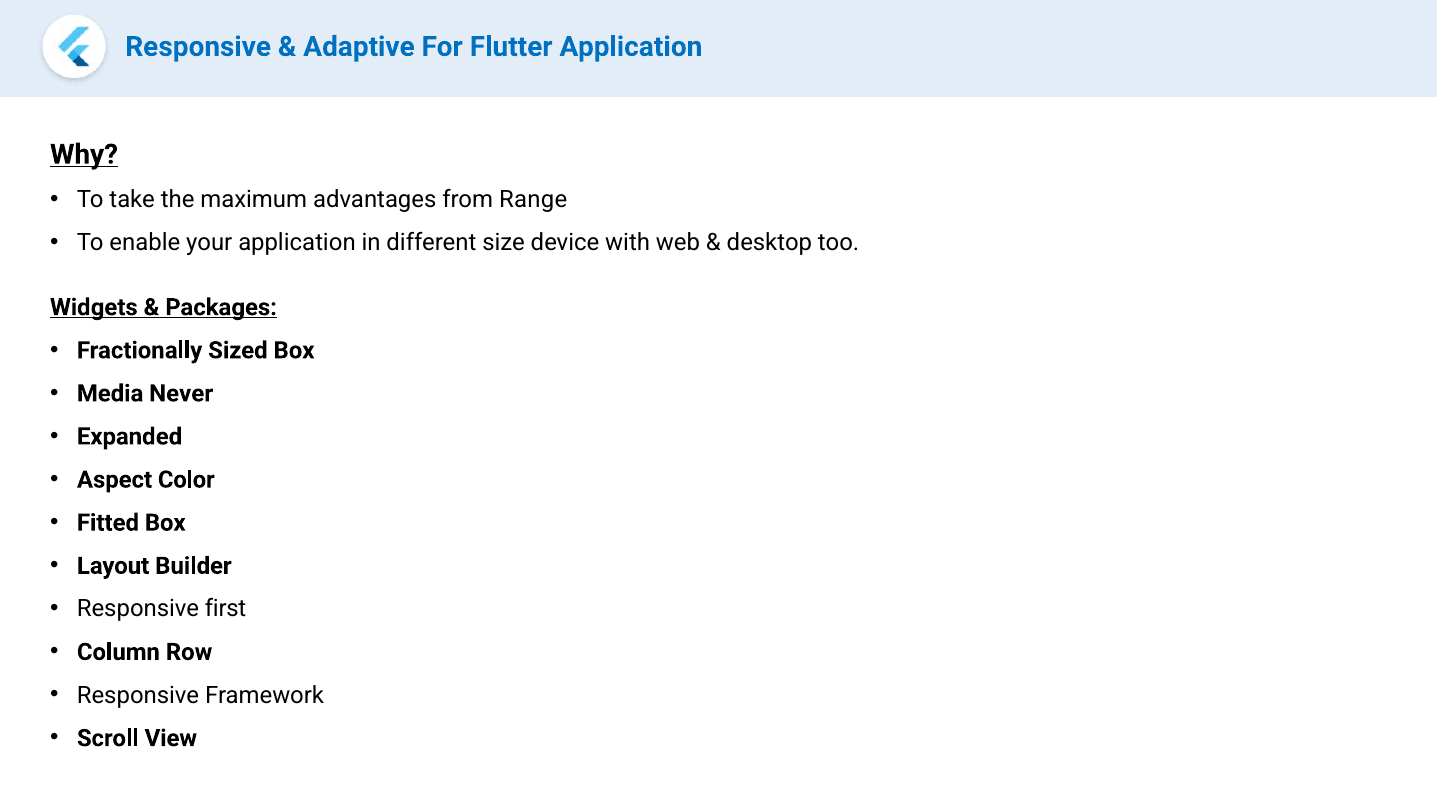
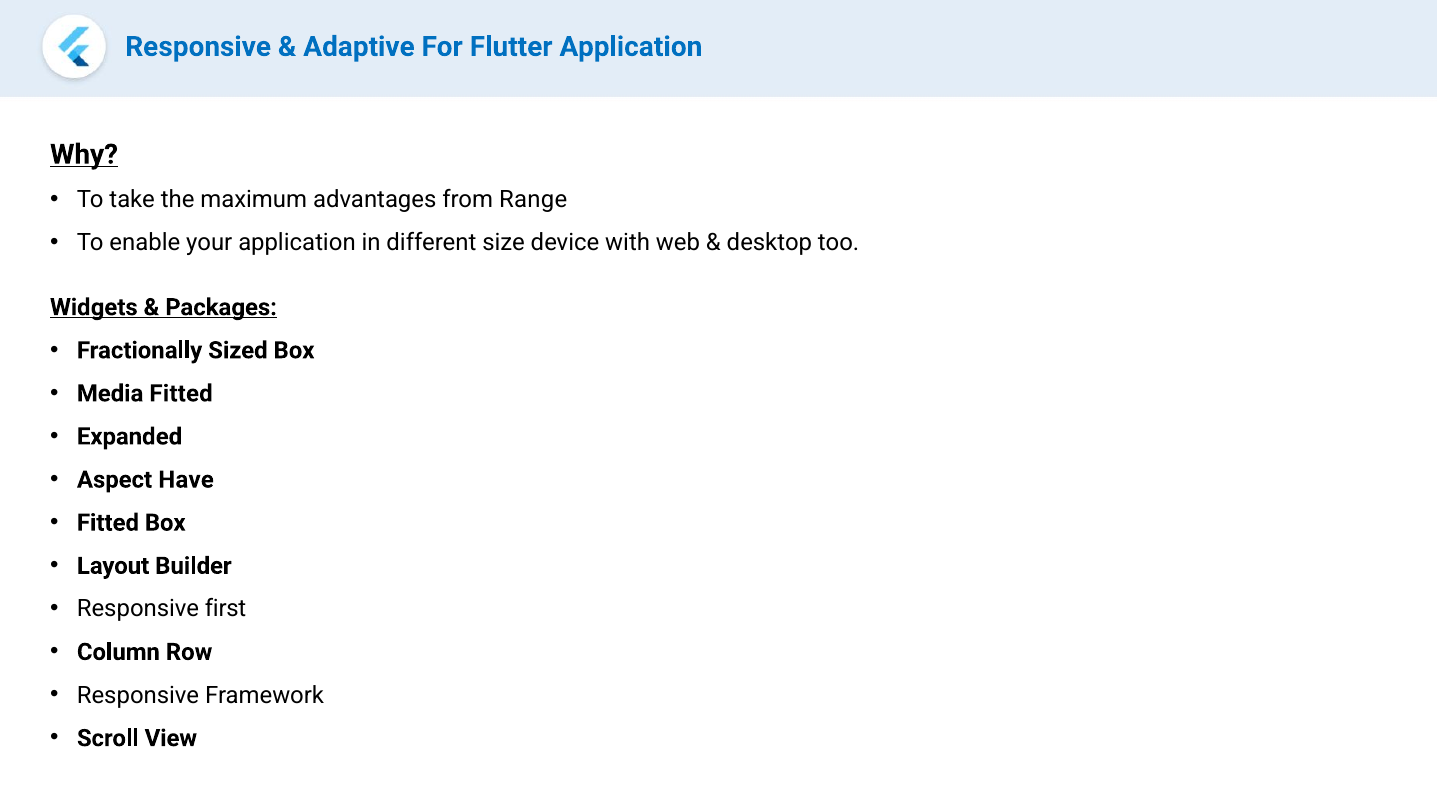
Media Never: Never -> Fitted (181, 394)
Color: Color -> Have (186, 480)
